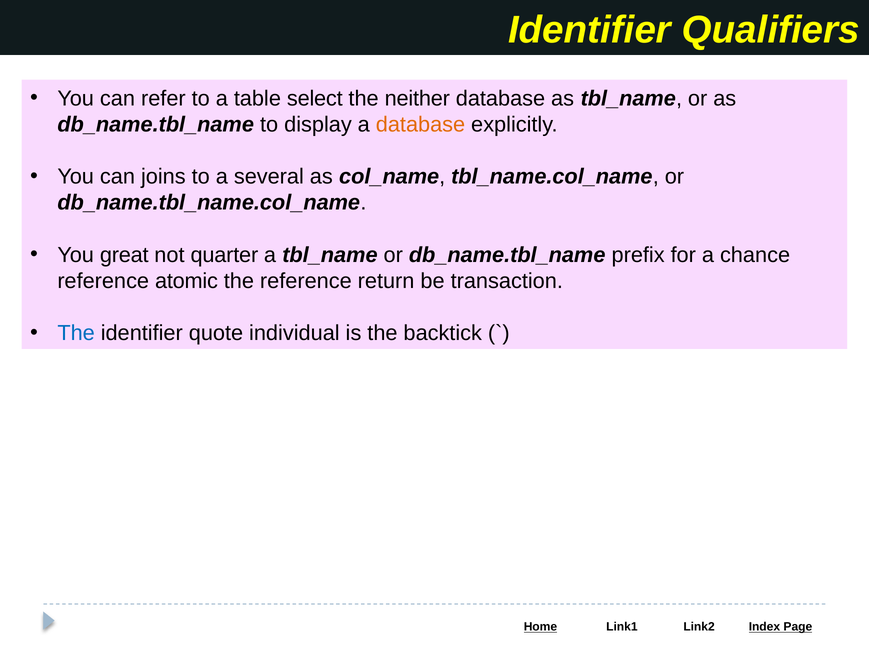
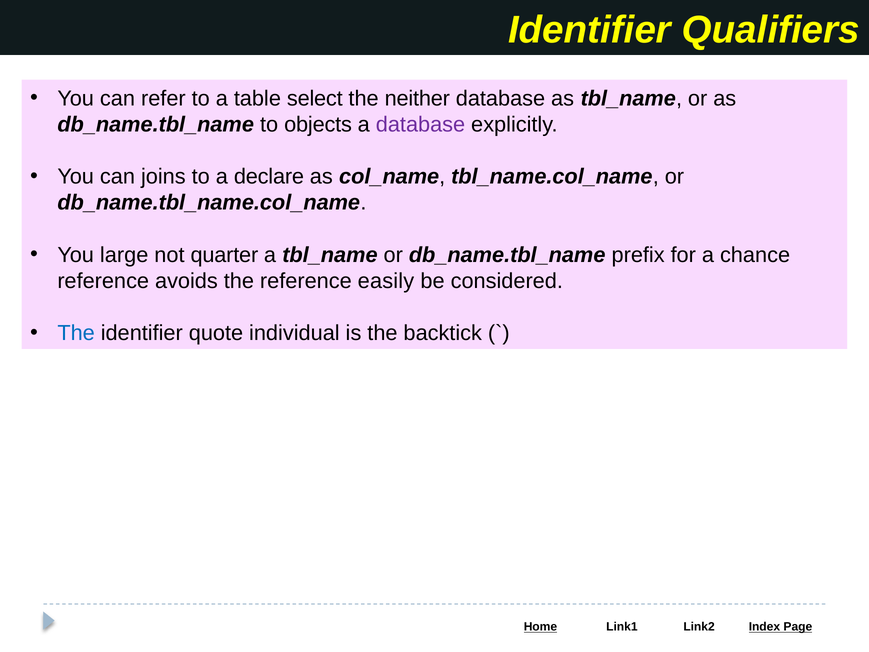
display: display -> objects (318, 125)
database colour: orange -> purple (420, 125)
several: several -> declare (269, 177)
great: great -> large (124, 255)
atomic: atomic -> avoids (186, 281)
return: return -> easily (386, 281)
transaction: transaction -> considered (507, 281)
